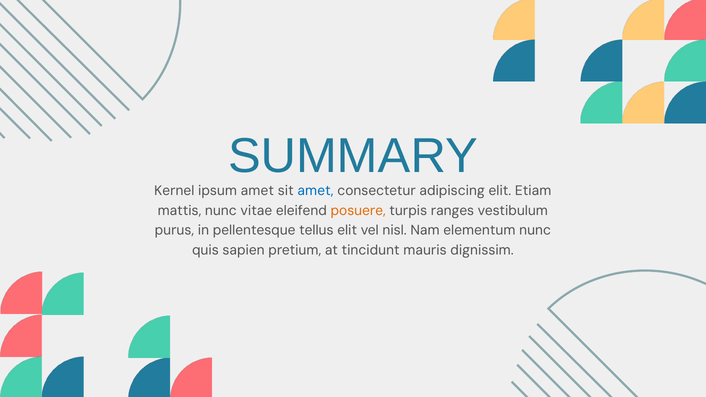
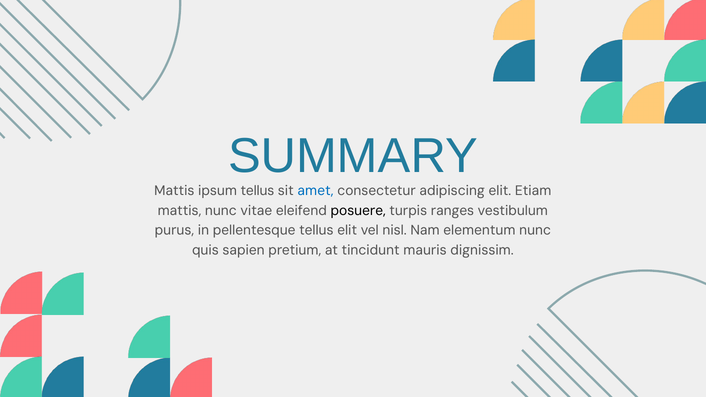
Kernel: Kernel -> Mattis (174, 191)
ipsum amet: amet -> tellus (257, 191)
posuere colour: orange -> black (358, 211)
